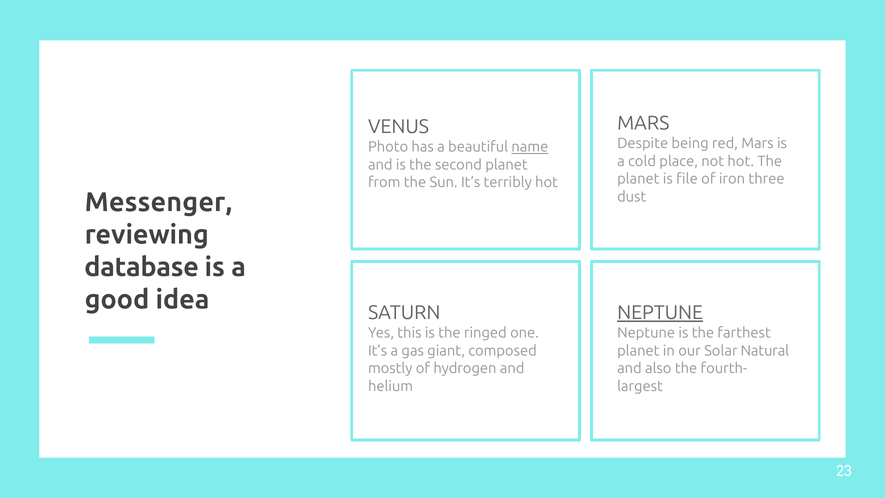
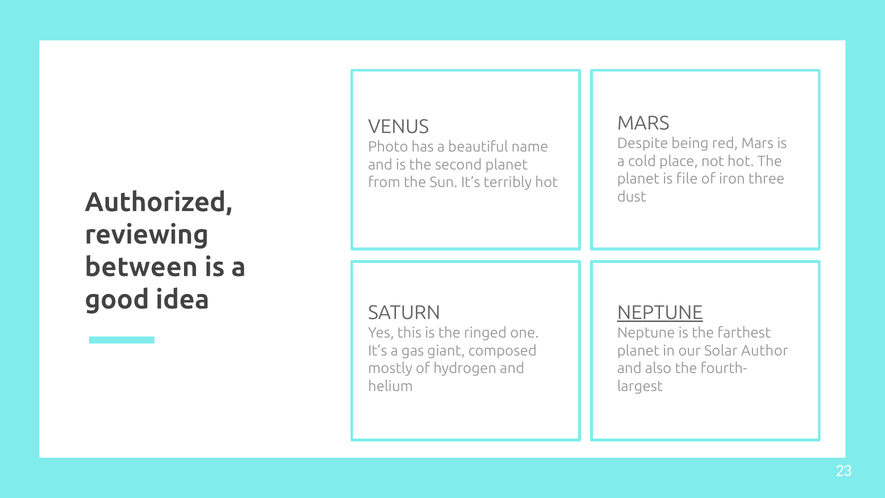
name underline: present -> none (530, 147)
Messenger: Messenger -> Authorized (159, 202)
database: database -> between (141, 267)
Natural: Natural -> Author (765, 351)
